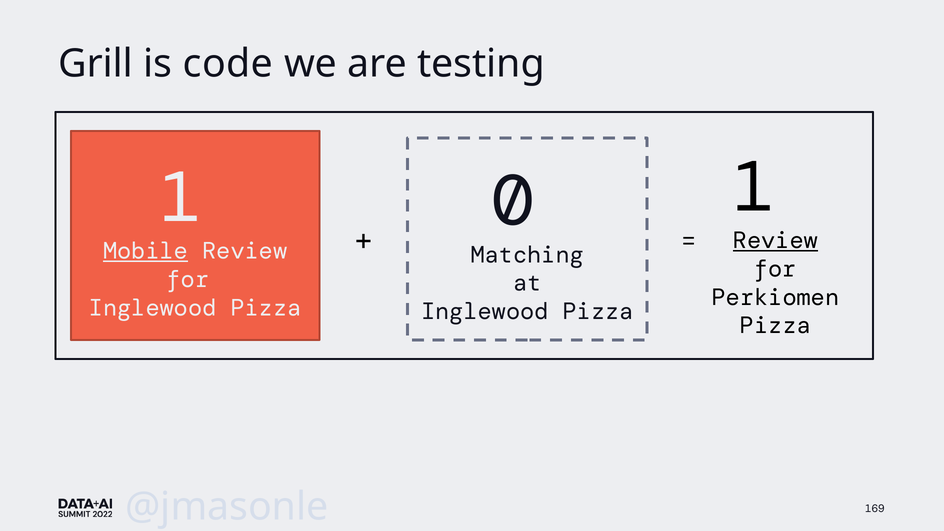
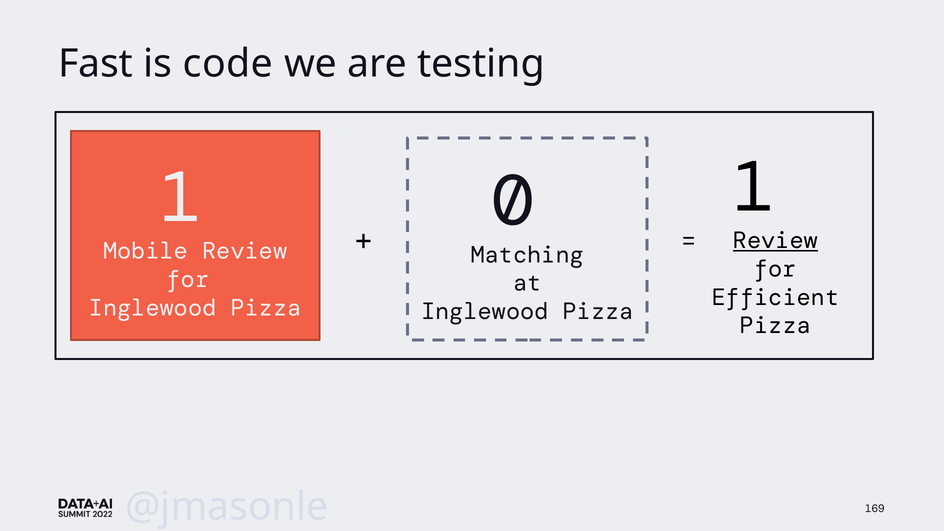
Grill: Grill -> Fast (96, 64)
Mobile underline: present -> none (146, 251)
Perkiomen: Perkiomen -> Efficient (775, 297)
